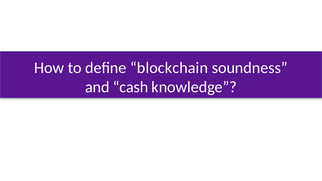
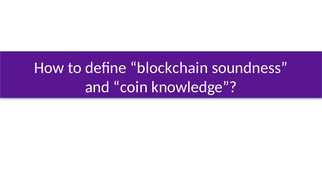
cash: cash -> coin (130, 87)
